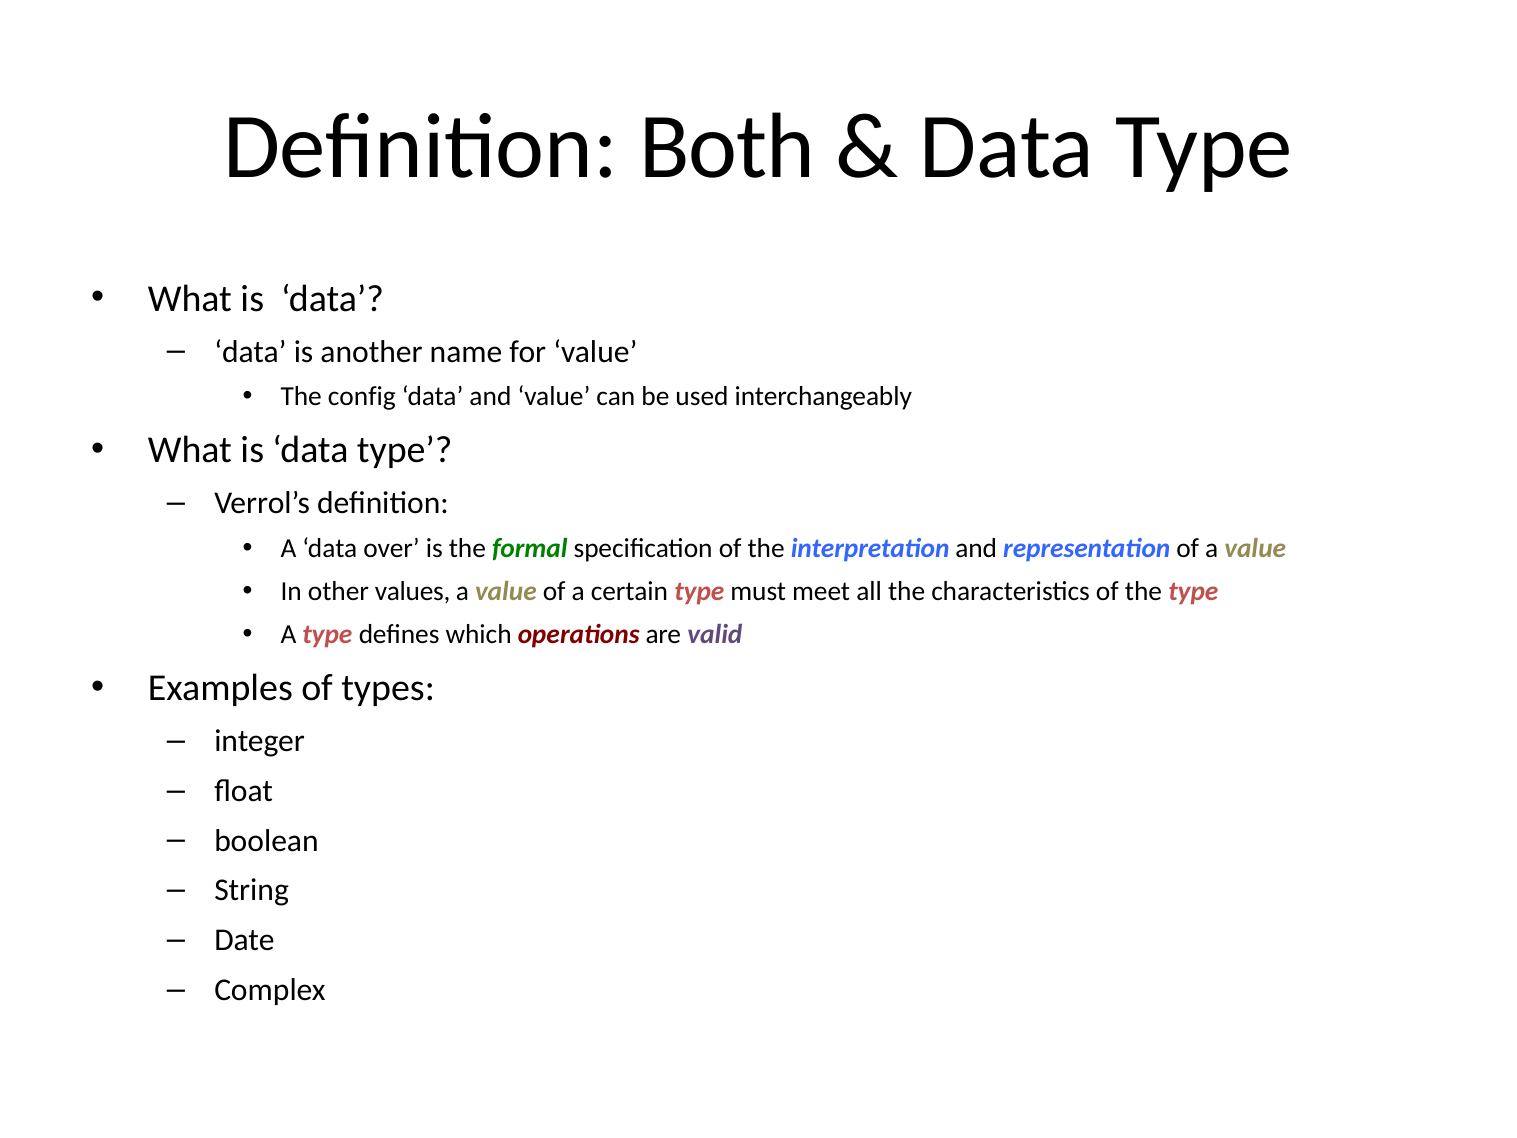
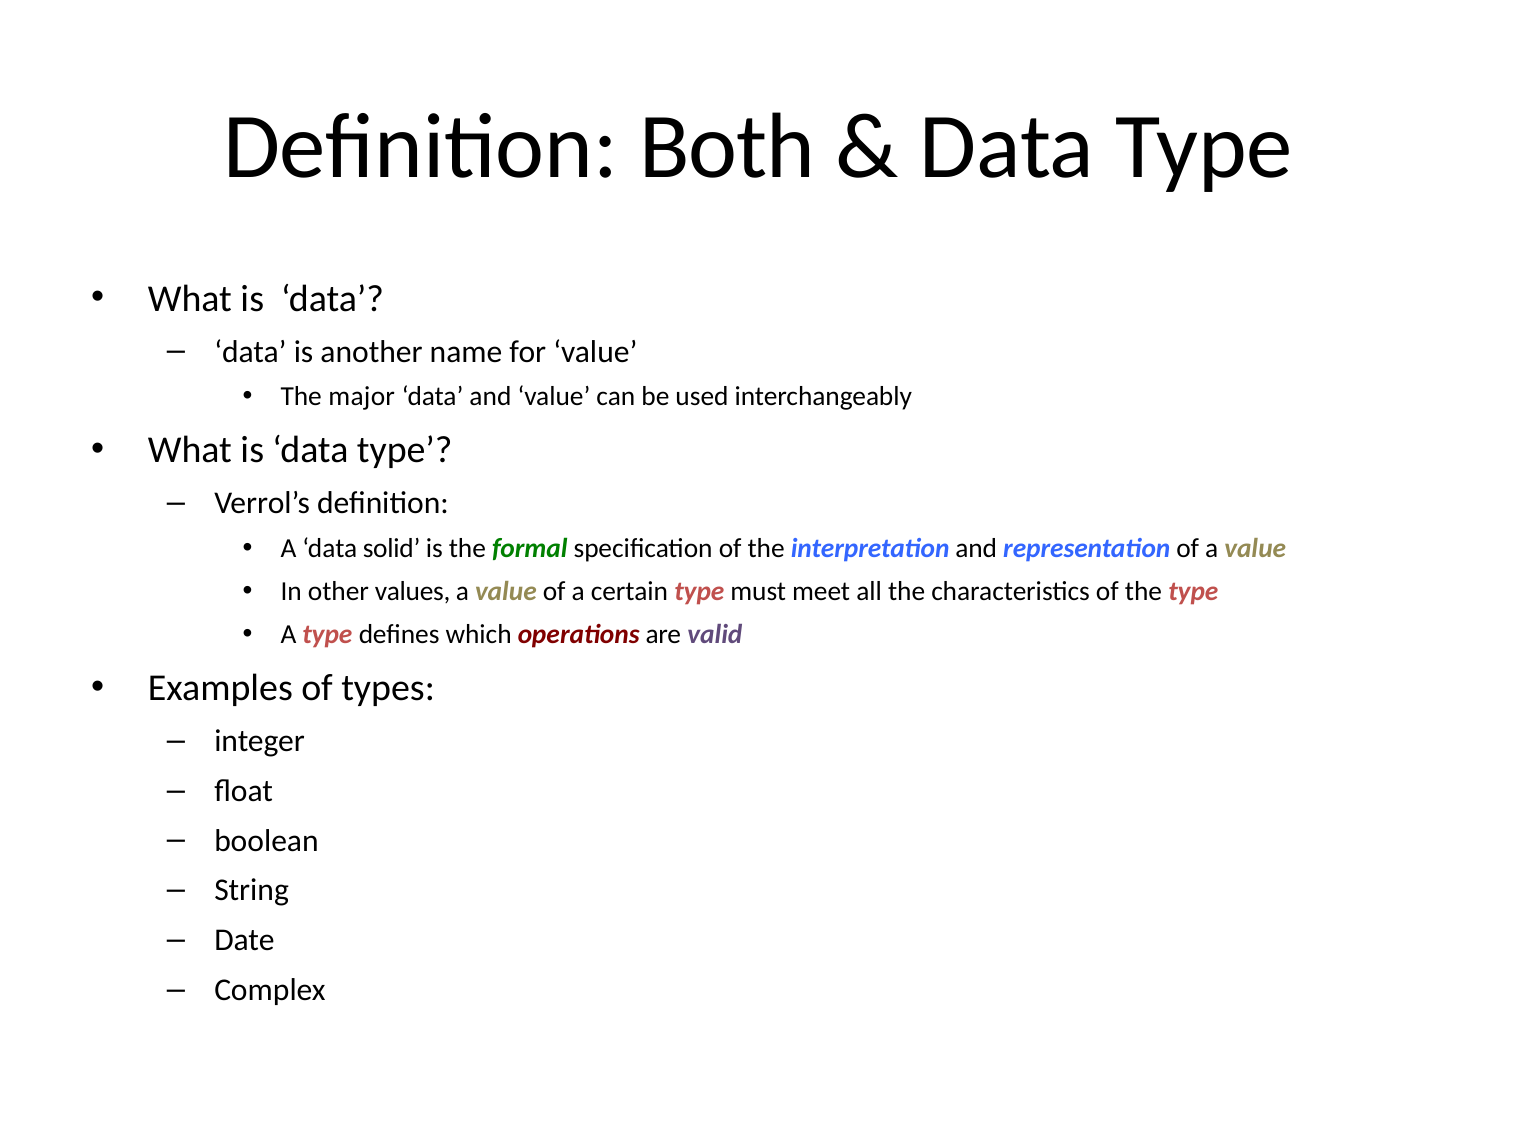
config: config -> major (362, 397)
over: over -> solid (392, 549)
